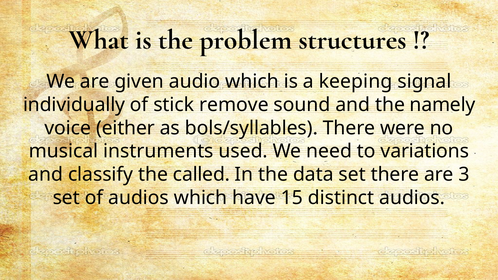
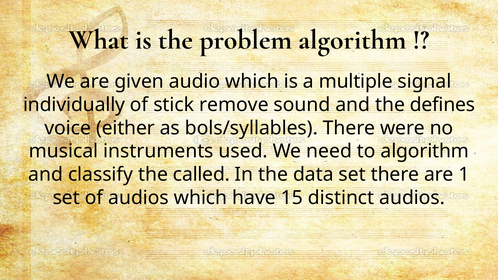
problem structures: structures -> algorithm (352, 39)
keeping: keeping -> multiple (356, 82)
namely: namely -> defines (442, 105)
to variations: variations -> algorithm (425, 151)
3: 3 -> 1 (464, 175)
